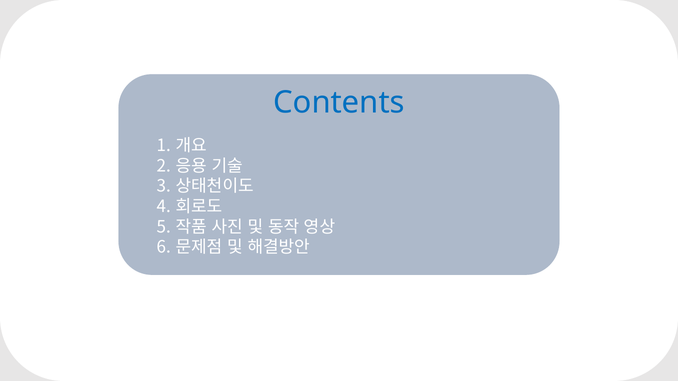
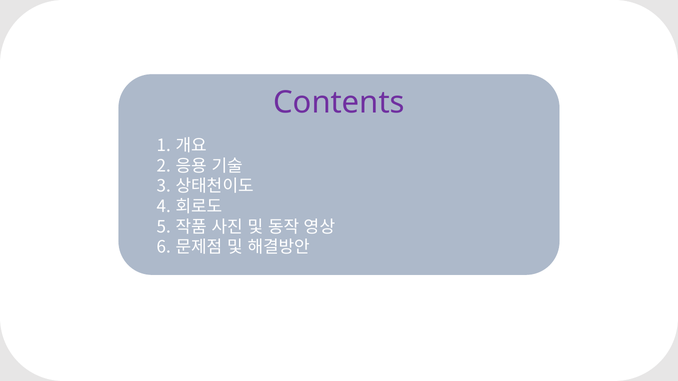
Contents colour: blue -> purple (339, 103)
